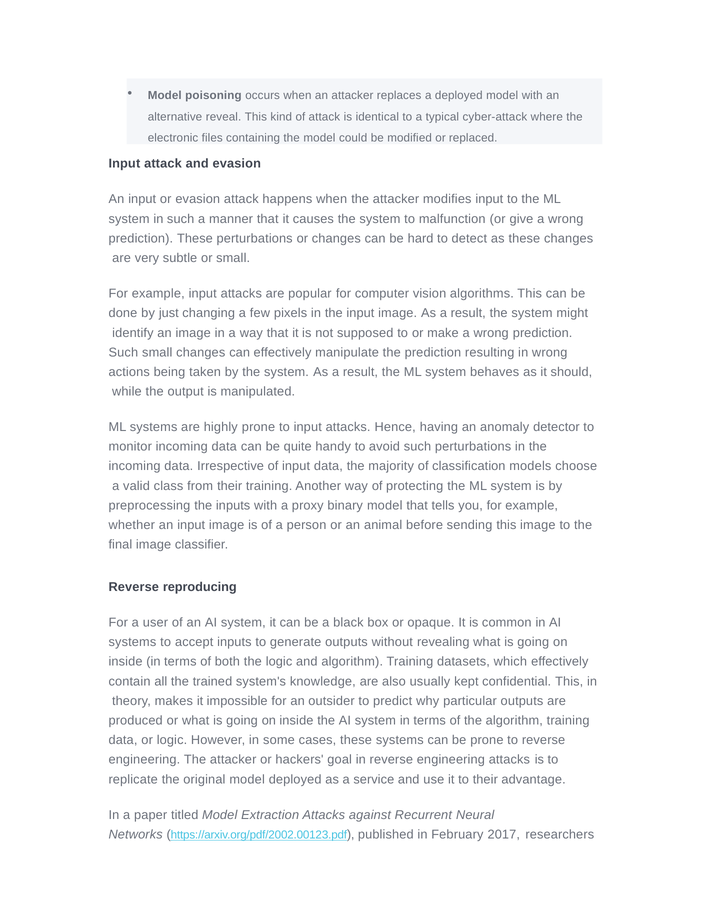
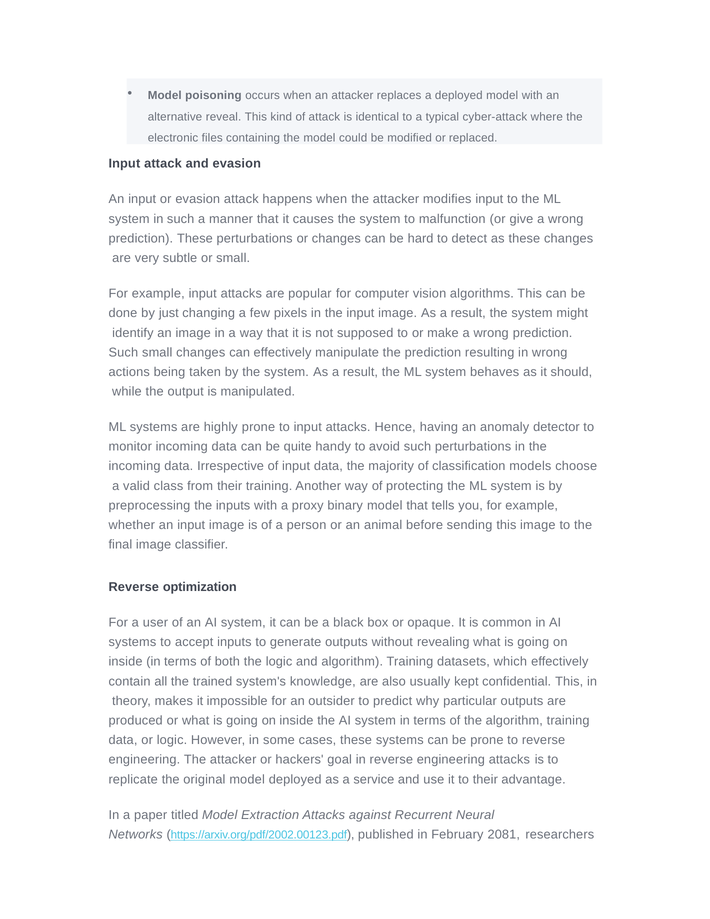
reproducing: reproducing -> optimization (200, 587)
2017: 2017 -> 2081 (504, 834)
